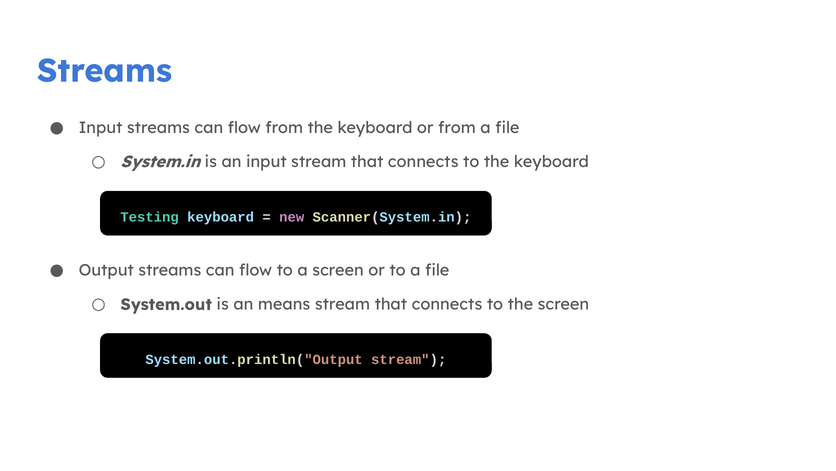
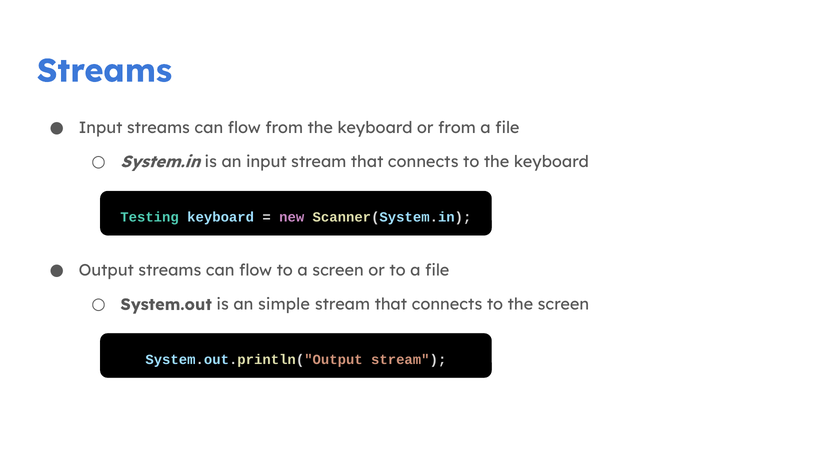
means: means -> simple (284, 304)
